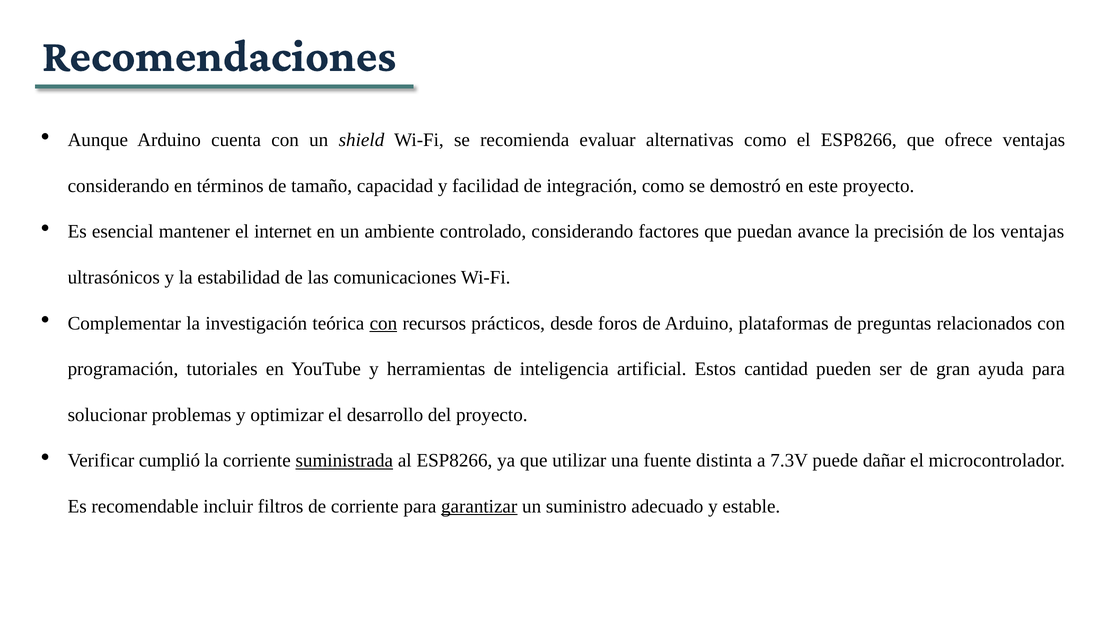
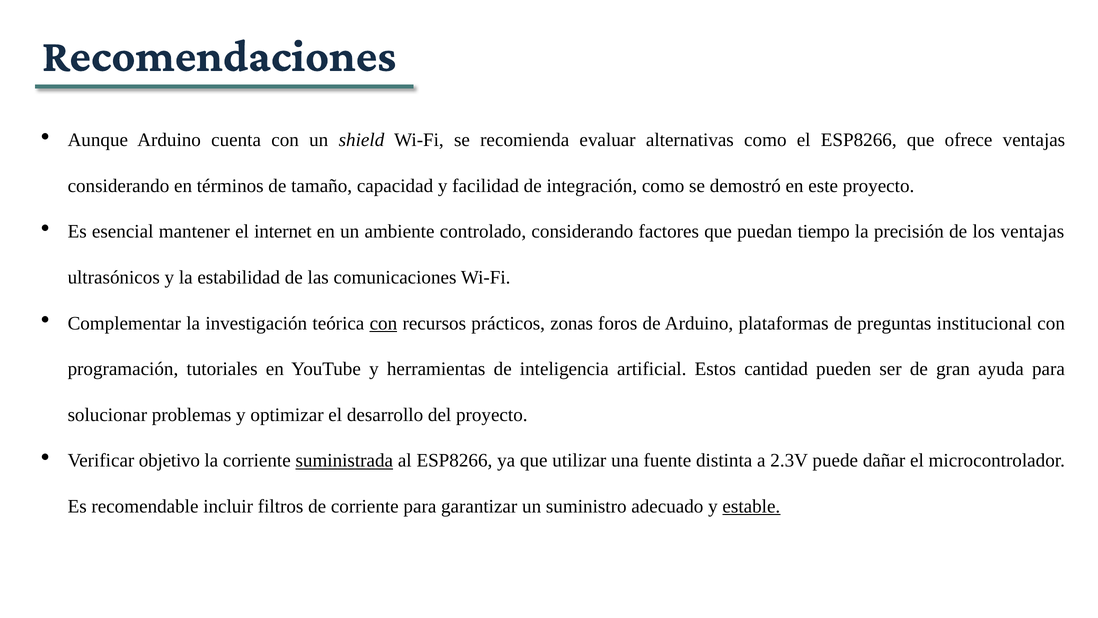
avance: avance -> tiempo (824, 232)
desde: desde -> zonas (572, 323)
relacionados: relacionados -> institucional (984, 323)
cumplió: cumplió -> objetivo (169, 460)
7.3V: 7.3V -> 2.3V (789, 460)
garantizar underline: present -> none (479, 506)
estable underline: none -> present (751, 506)
